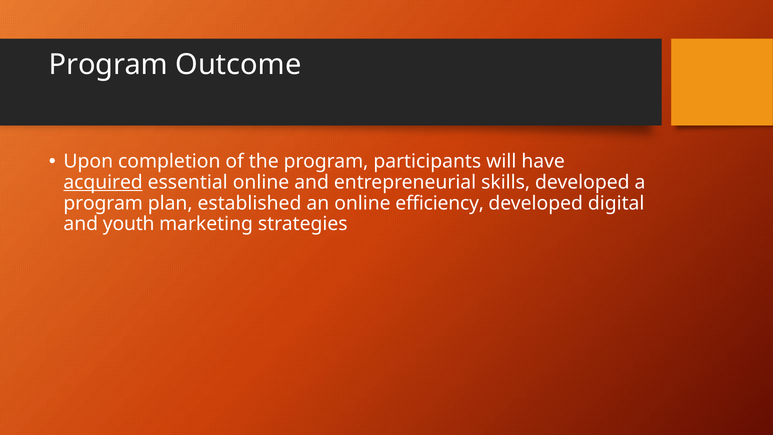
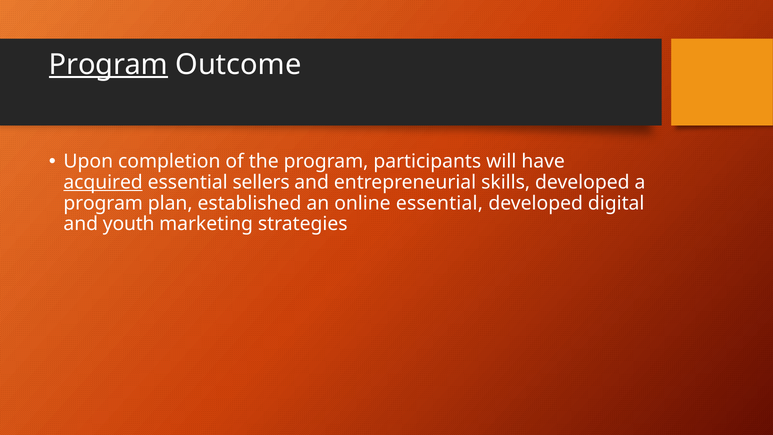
Program underline: none -> present (109, 64)
essential online: online -> sellers (261, 182)
online efficiency: efficiency -> essential (439, 203)
